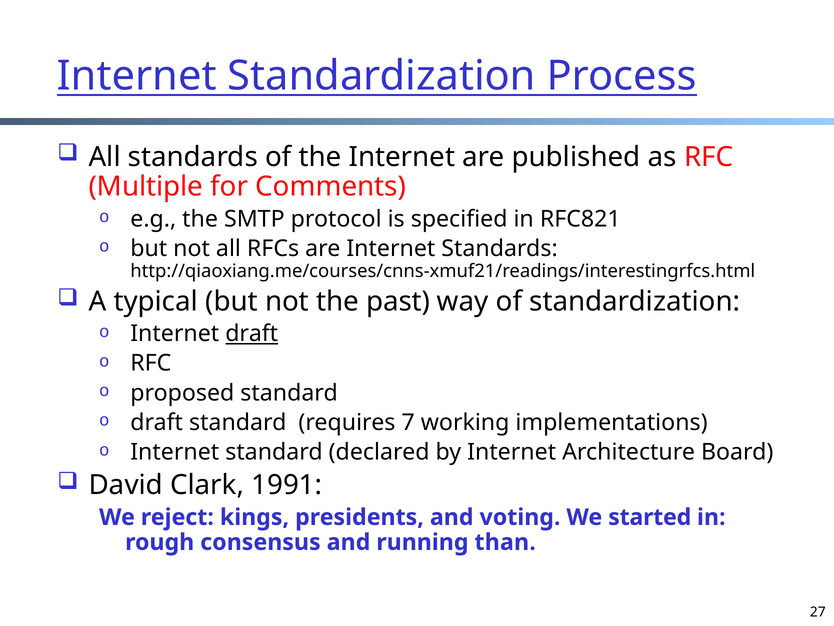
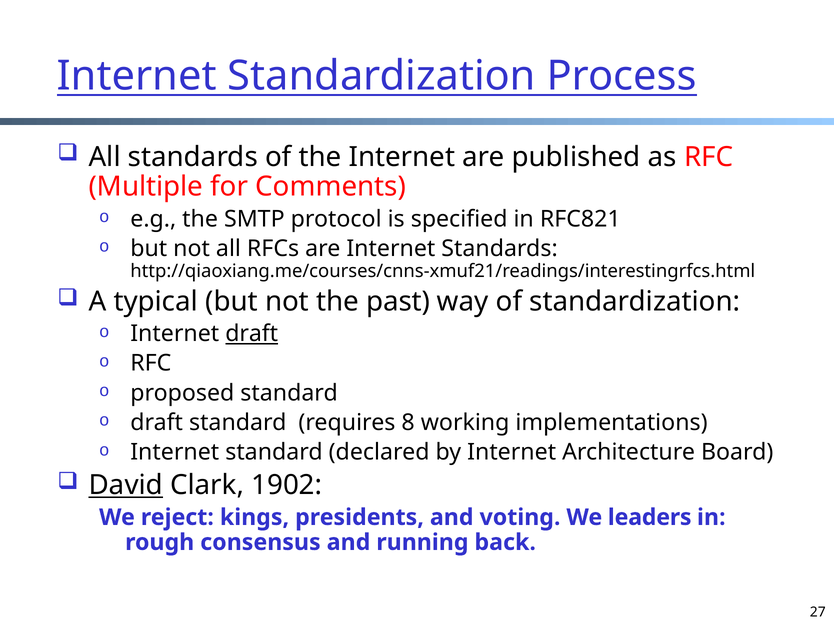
7: 7 -> 8 (408, 422)
David underline: none -> present (126, 485)
1991: 1991 -> 1902 (287, 485)
started: started -> leaders (650, 517)
than: than -> back (505, 542)
